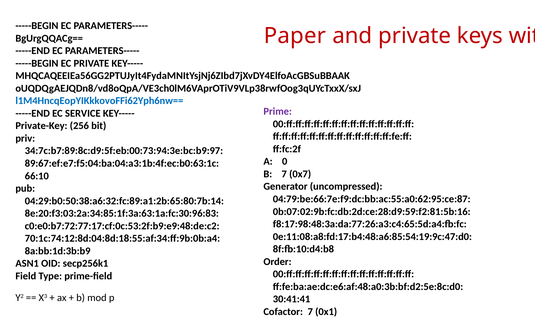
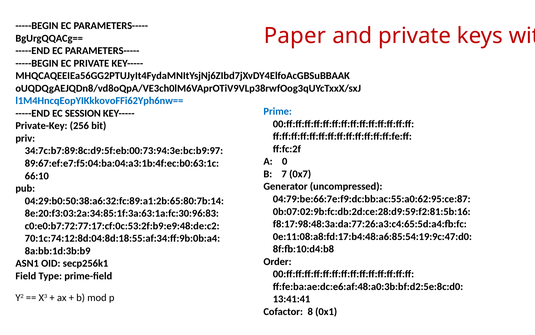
Prime colour: purple -> blue (278, 111)
SERVICE: SERVICE -> SESSION (83, 113)
30:41:41: 30:41:41 -> 13:41:41 (292, 299)
Cofactor 7: 7 -> 8 (310, 311)
